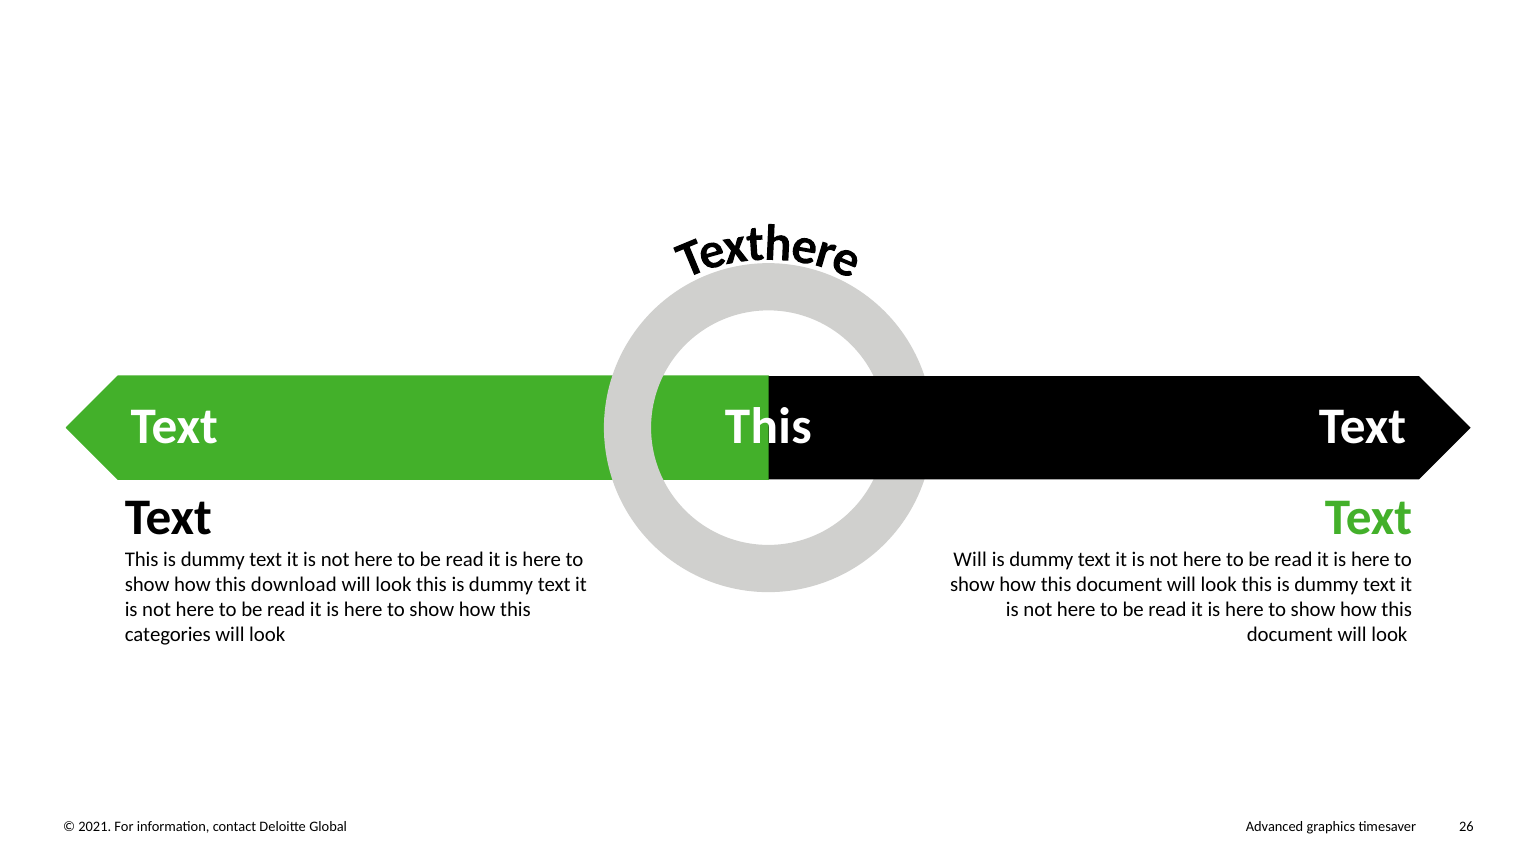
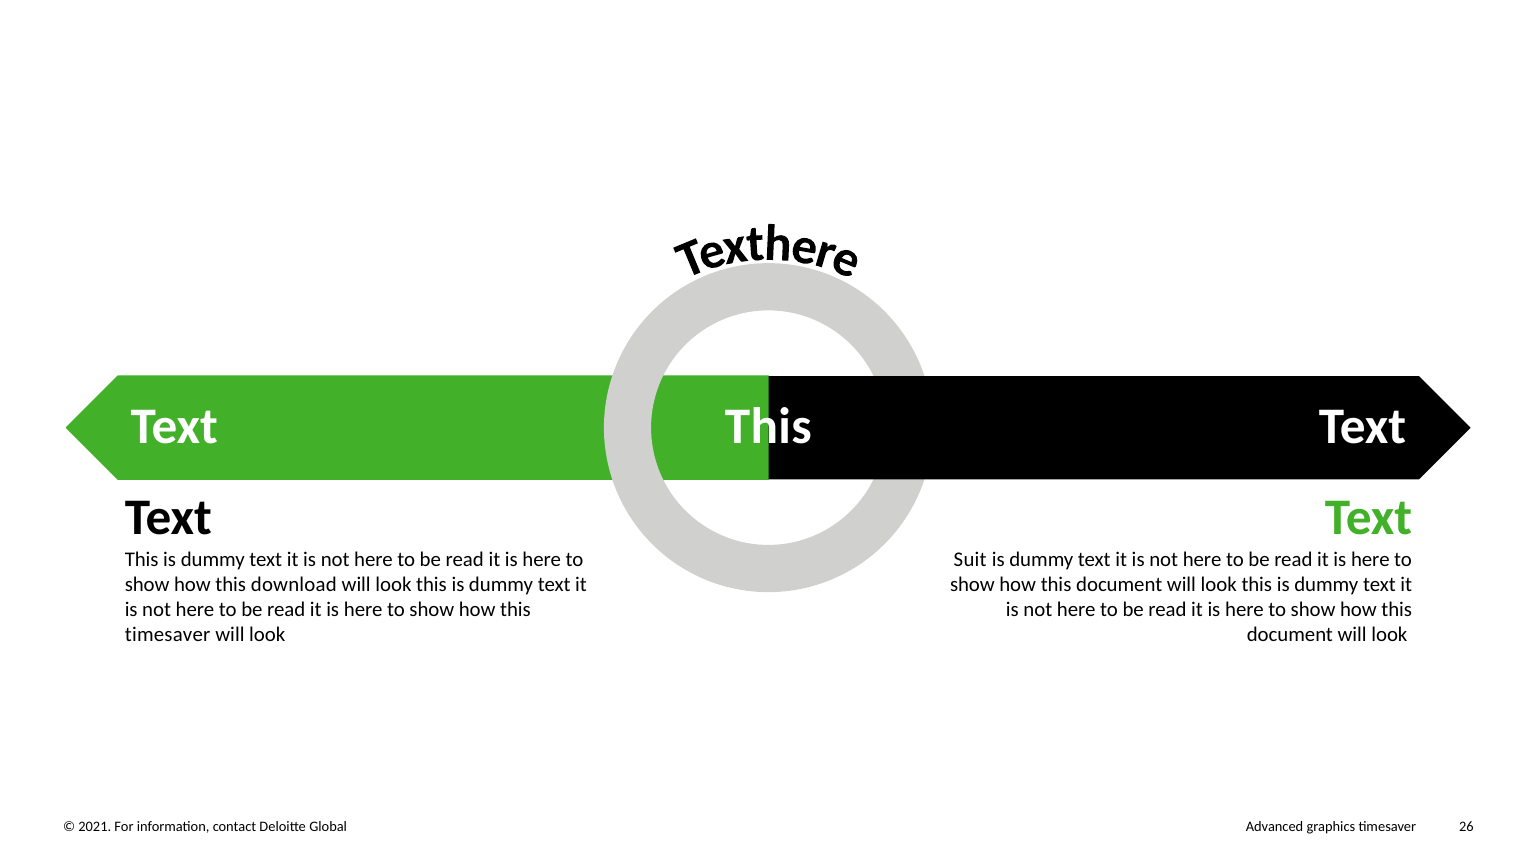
Will: Will -> Suit (970, 559)
categories: categories -> timesaver (168, 634)
